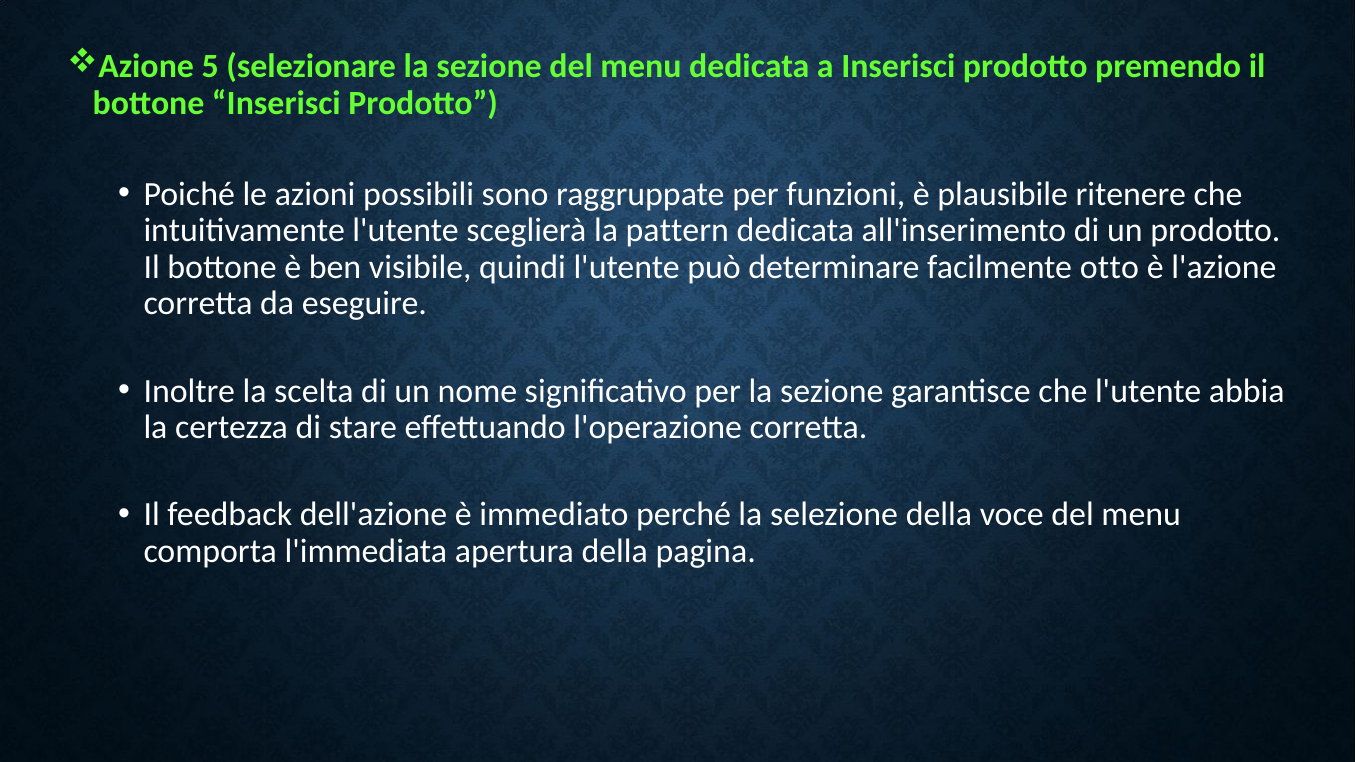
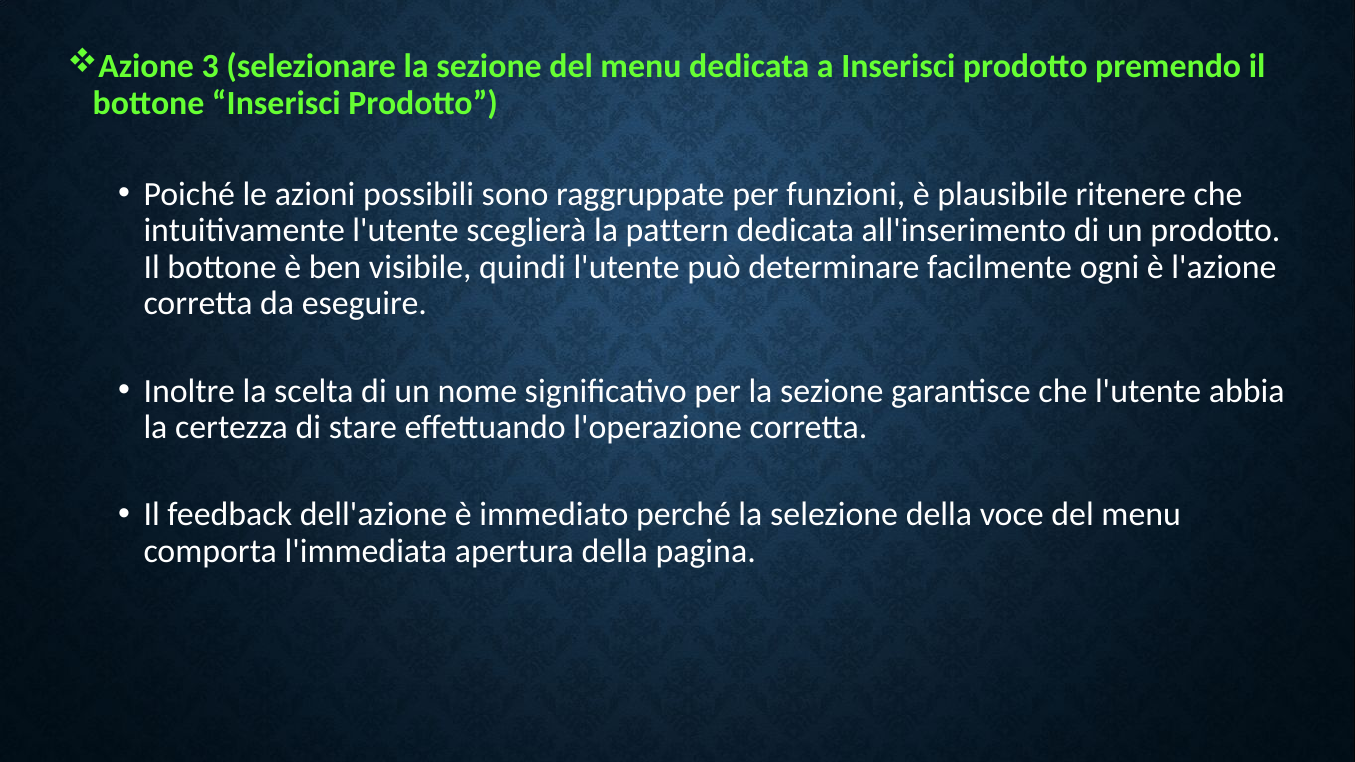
5: 5 -> 3 (210, 66)
otto: otto -> ogni (1110, 267)
